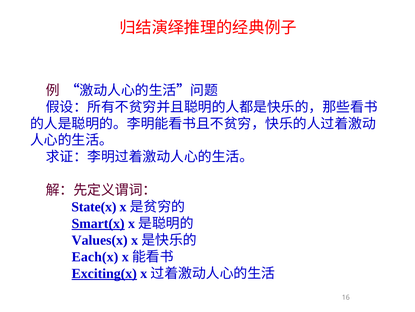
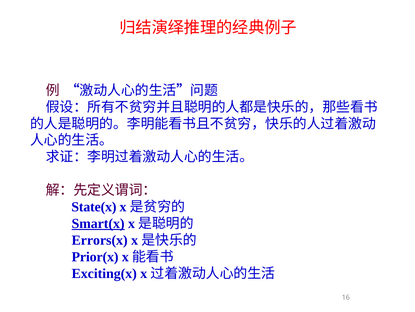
Values(x: Values(x -> Errors(x (100, 240)
Each(x: Each(x -> Prior(x (95, 256)
Exciting(x underline: present -> none (104, 273)
